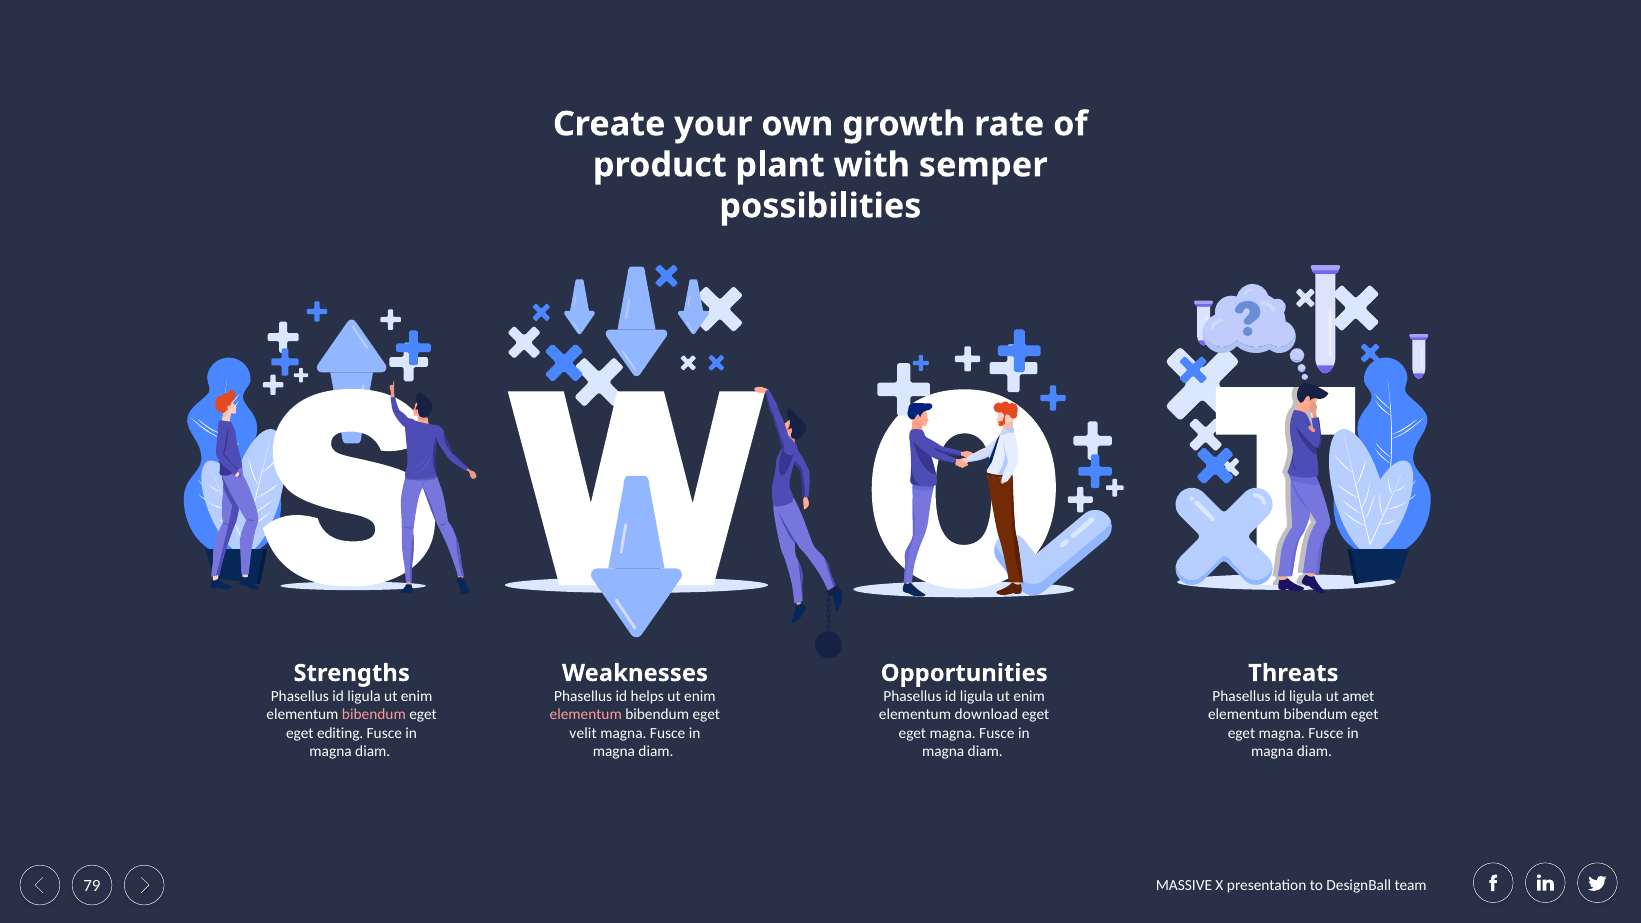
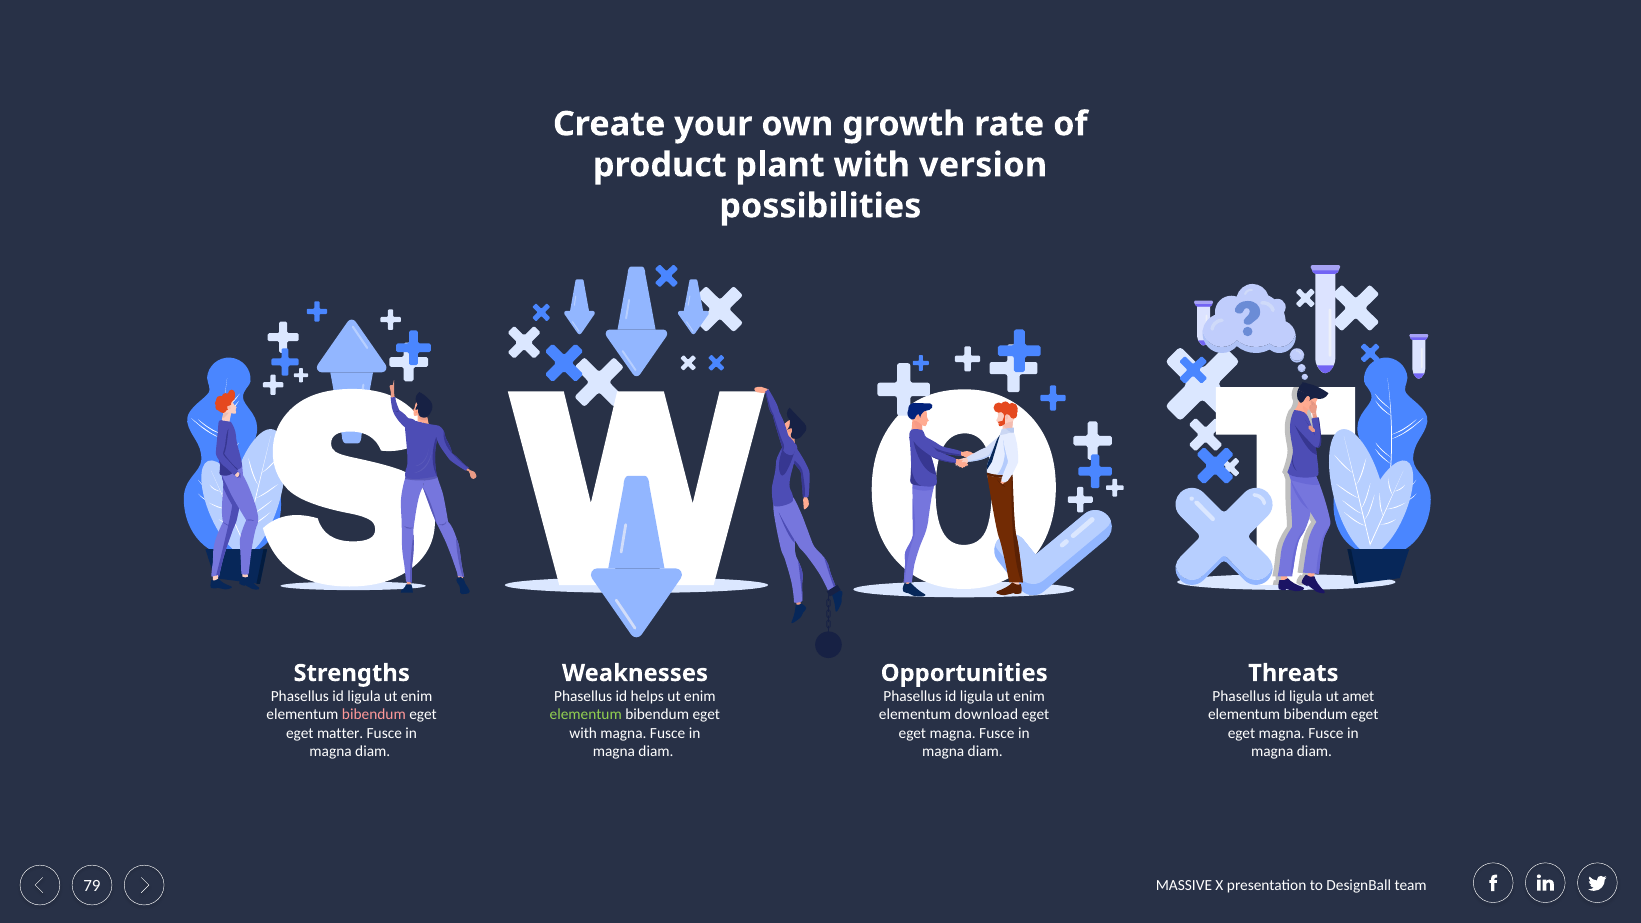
semper: semper -> version (983, 165)
elementum colour: pink -> light green (586, 715)
editing: editing -> matter (340, 733)
velit: velit -> with (583, 733)
